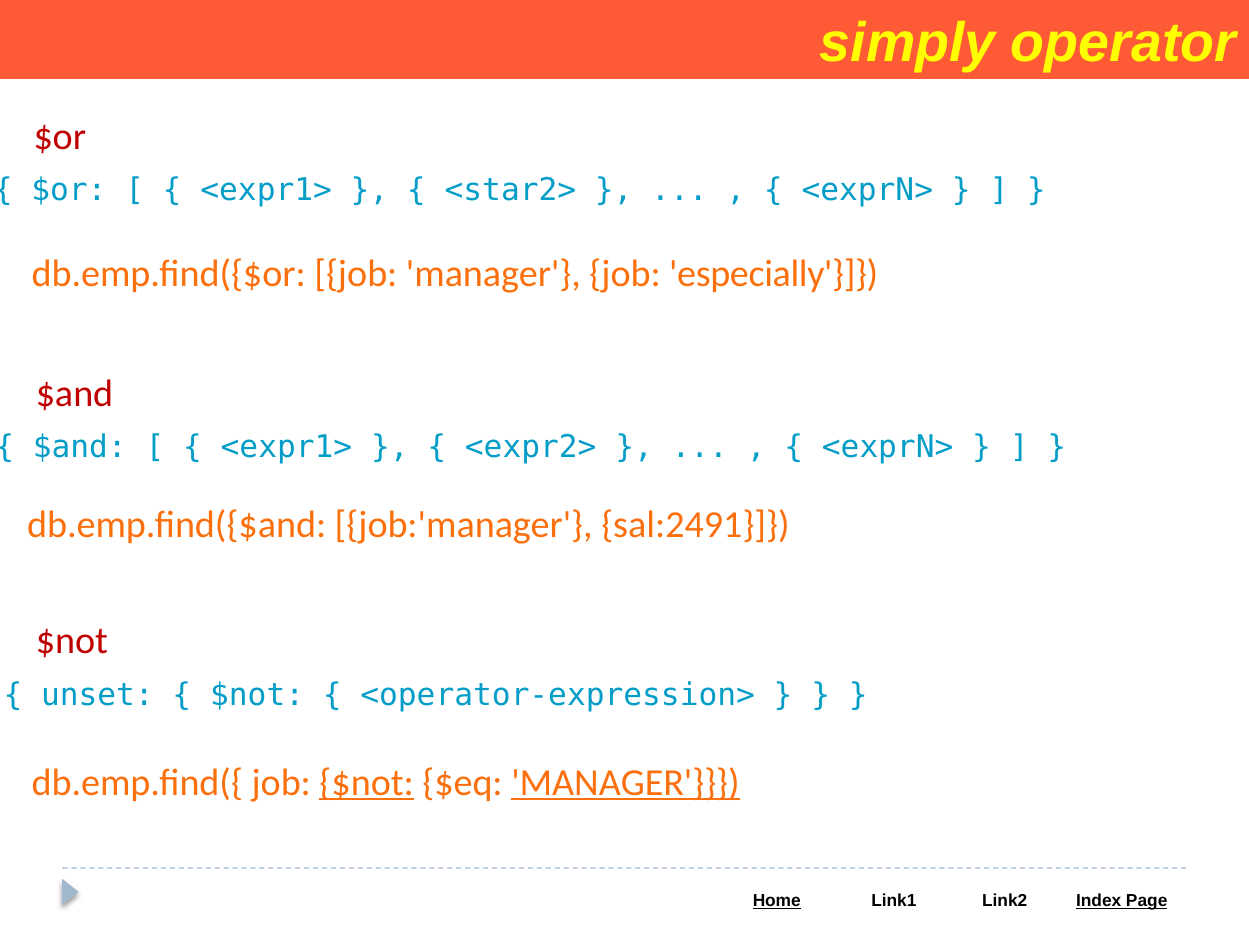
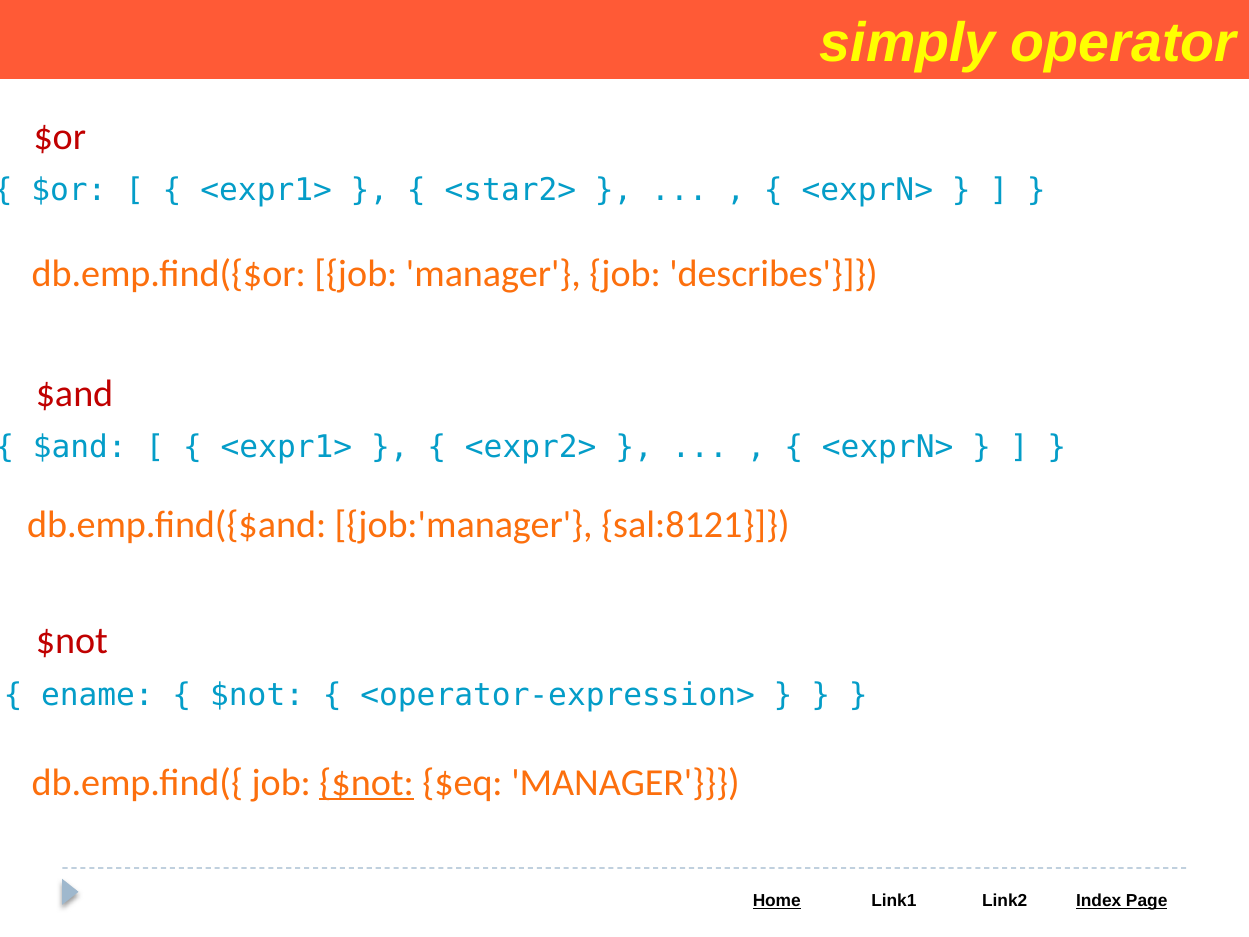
especially: especially -> describes (774, 274)
sal:2491: sal:2491 -> sal:8121 (695, 524)
unset: unset -> ename (97, 695)
MANAGER underline: present -> none (626, 783)
